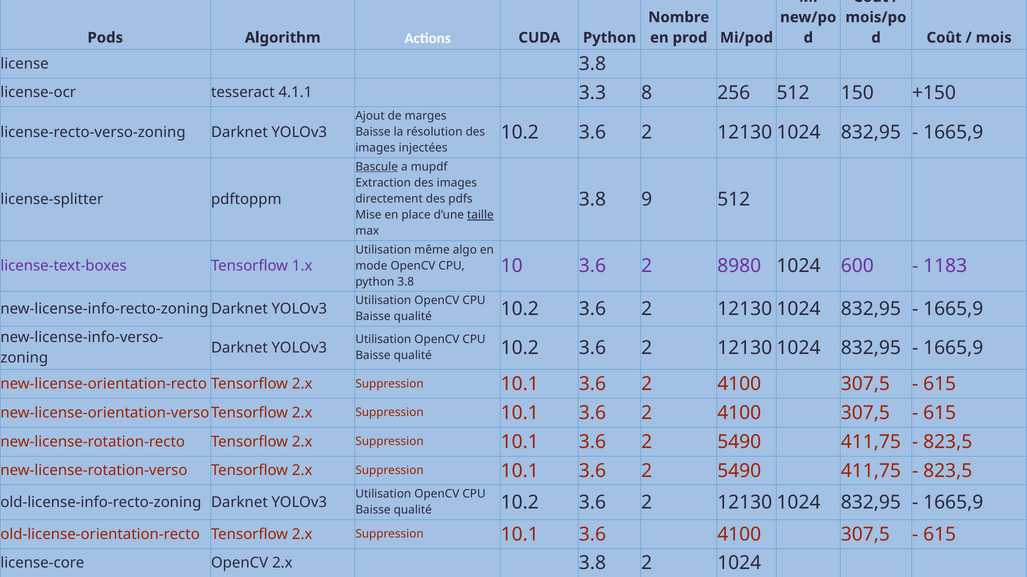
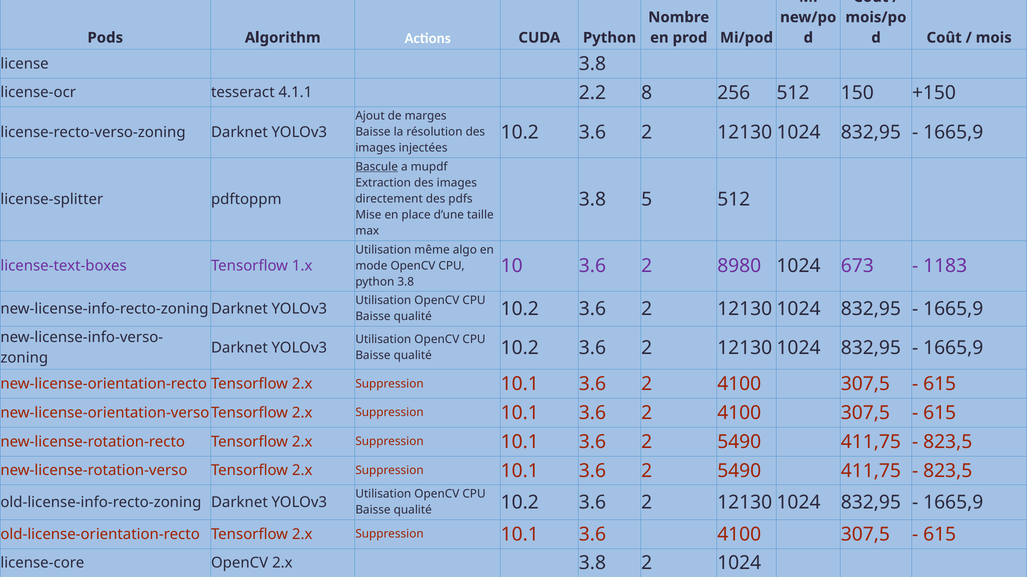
3.3: 3.3 -> 2.2 (592, 93)
9: 9 -> 5 (647, 200)
taille underline: present -> none (480, 215)
600: 600 -> 673 (857, 266)
